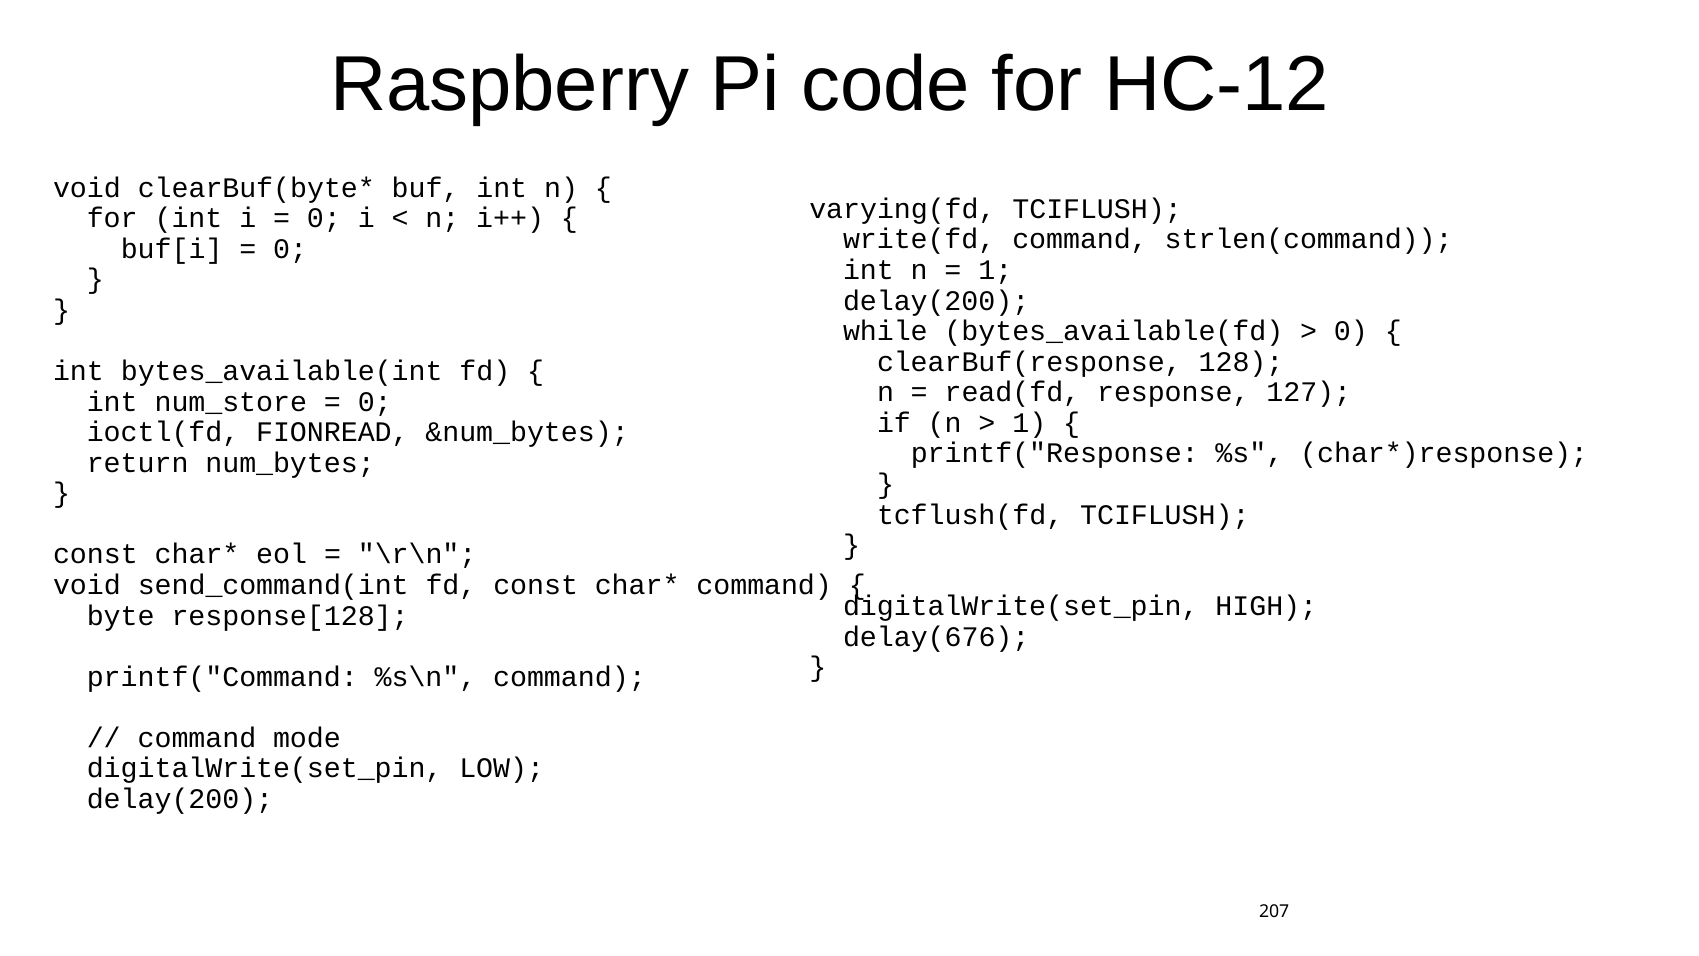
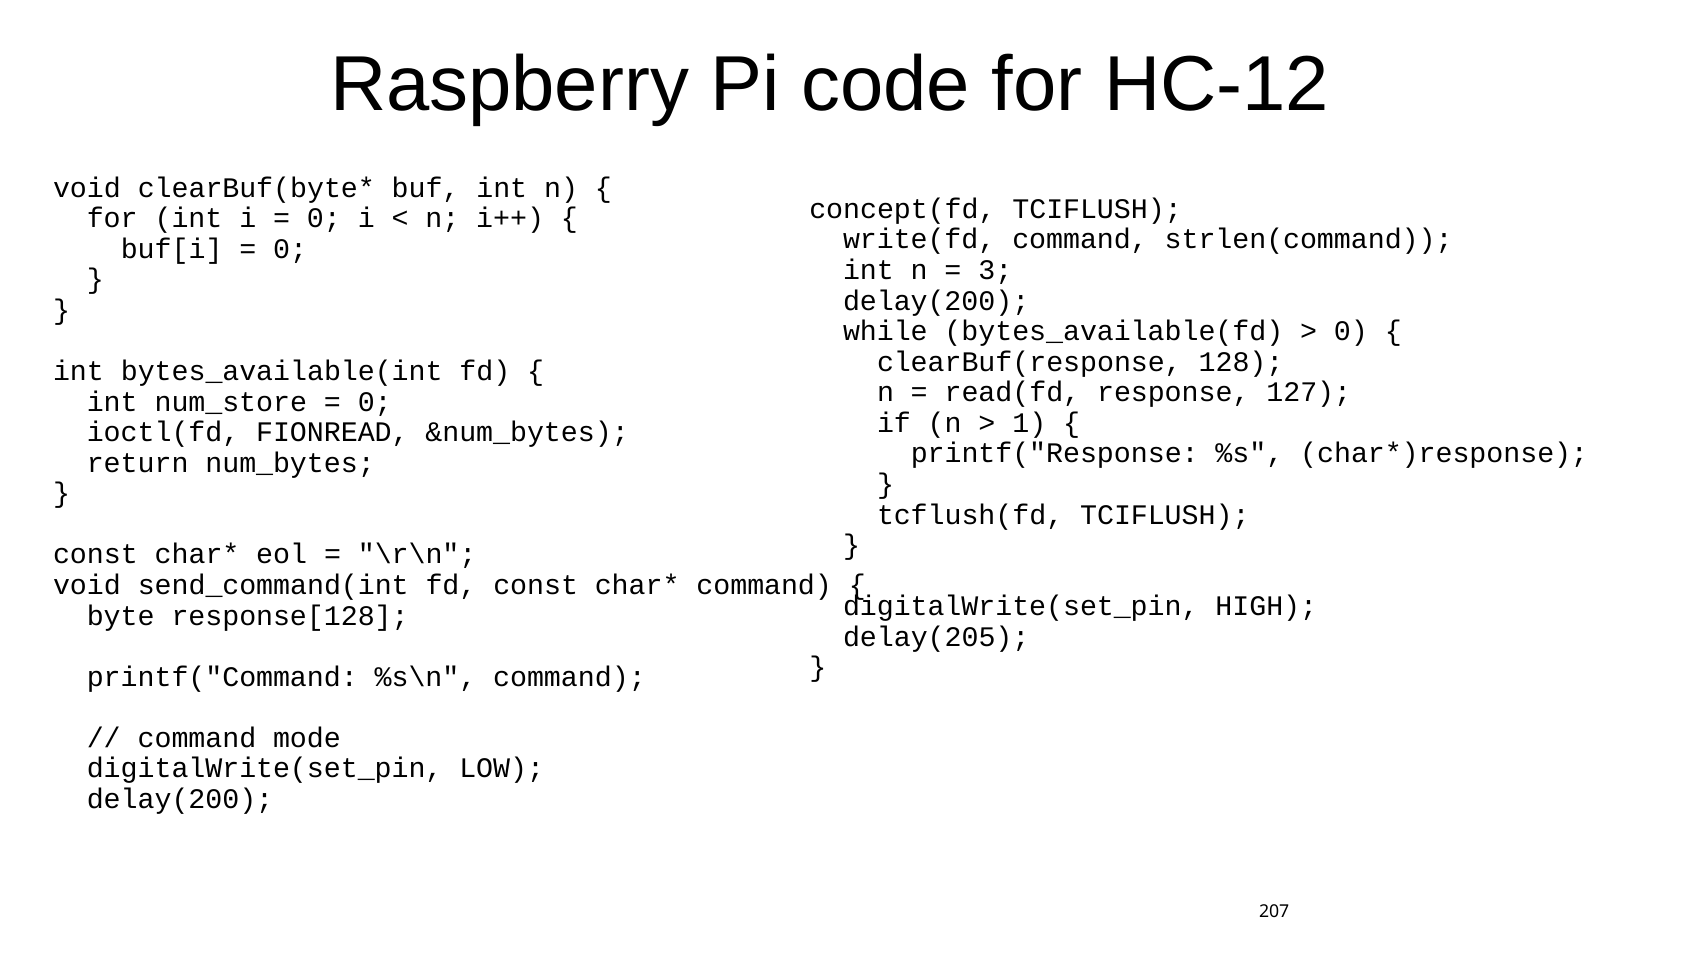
varying(fd: varying(fd -> concept(fd (902, 209)
1: 1 -> 3 (995, 270)
delay(676: delay(676 -> delay(205 (936, 637)
